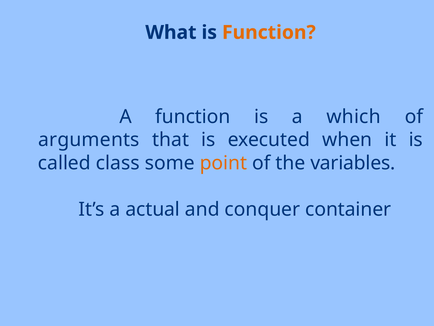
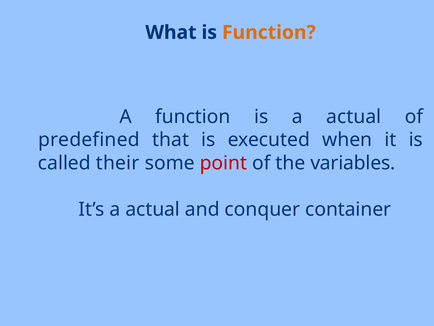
is a which: which -> actual (354, 116)
arguments: arguments -> predefined (89, 140)
class: class -> their (118, 163)
point colour: orange -> red (223, 163)
